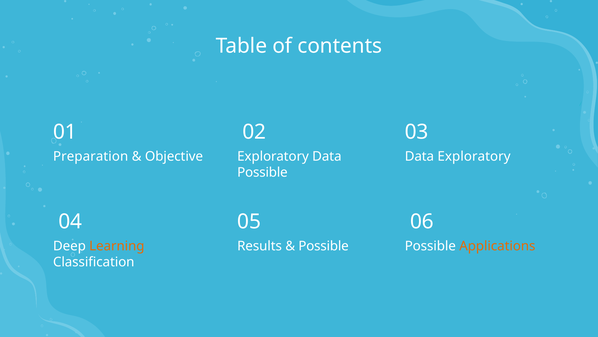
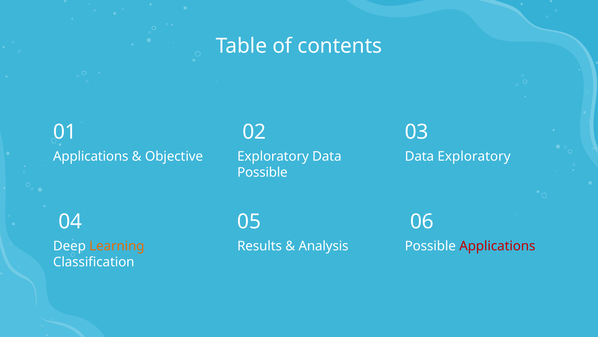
Preparation: Preparation -> Applications (91, 156)
Possible: Possible -> Analysis (324, 246)
Applications colour: orange -> red (497, 246)
